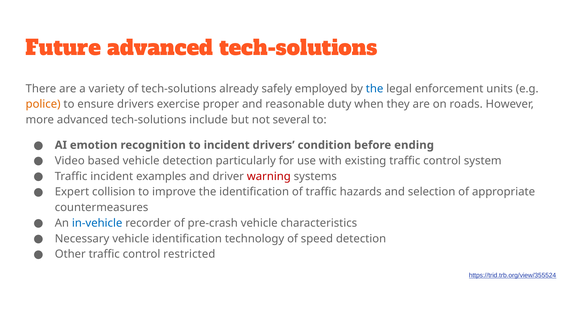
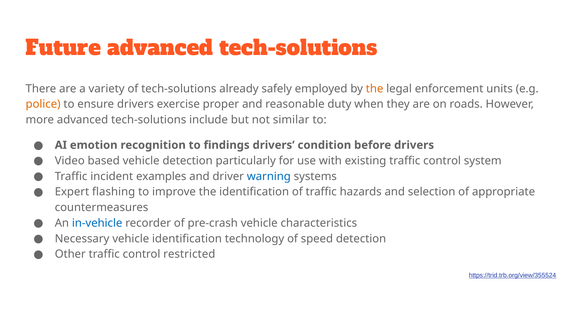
the colour: blue -> orange (375, 89)
several: several -> similar (291, 120)
to incident: incident -> findings (227, 145)
before ending: ending -> drivers (414, 145)
warning colour: red -> blue (269, 176)
collision: collision -> flashing (114, 192)
